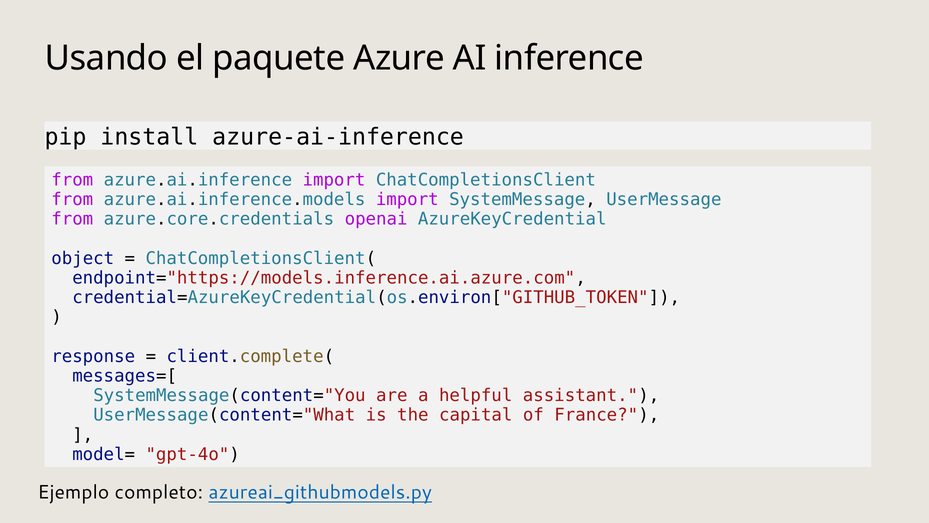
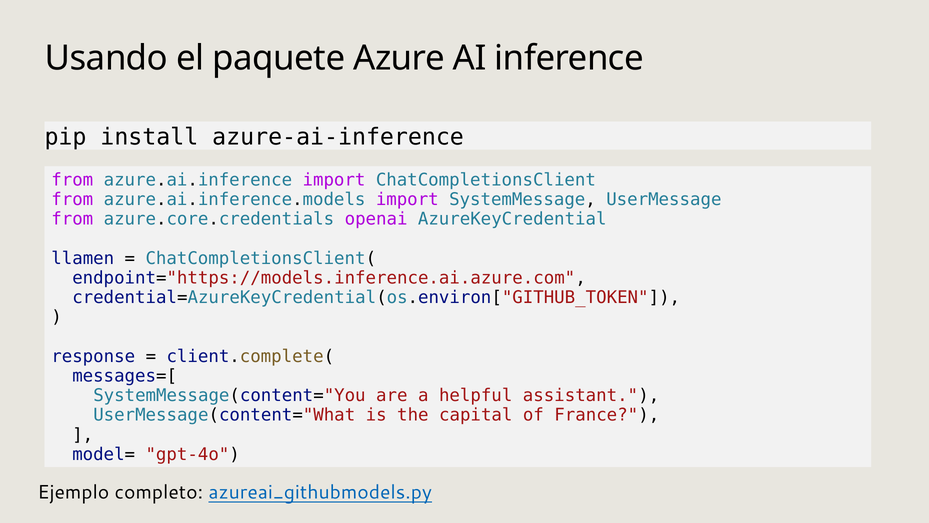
object: object -> llamen (83, 258)
